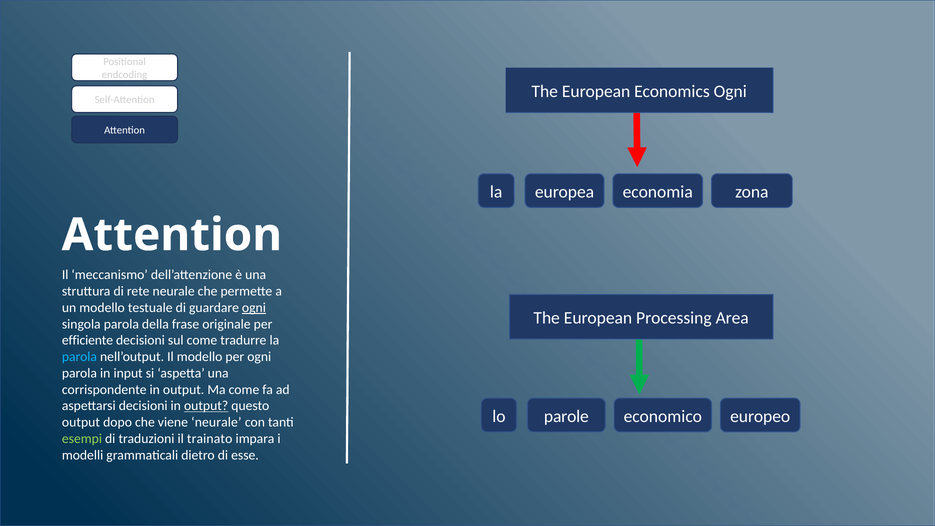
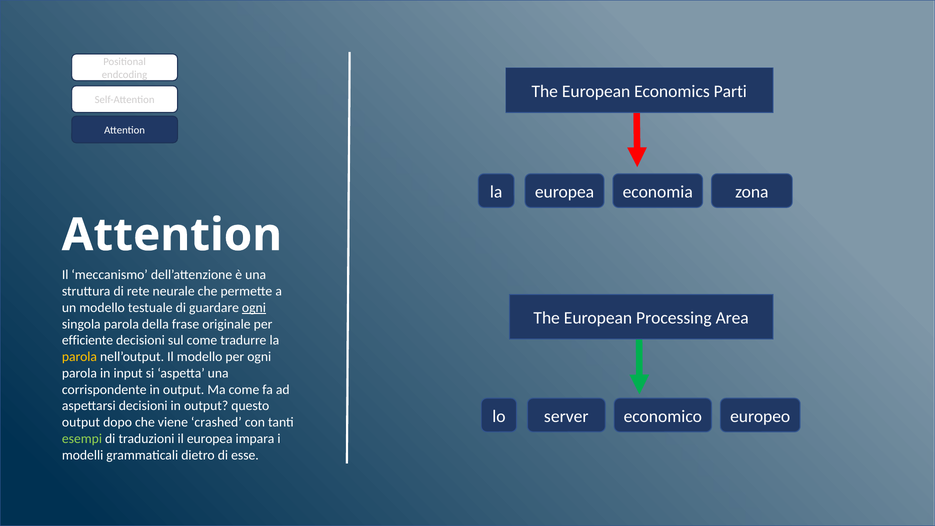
Economics Ogni: Ogni -> Parti (730, 91)
parola colour: light blue -> yellow (79, 357)
output underline: present -> none (206, 406)
parole: parole -> server (566, 416)
viene neurale: neurale -> crashed (216, 422)
il trainato: trainato -> europea (210, 439)
